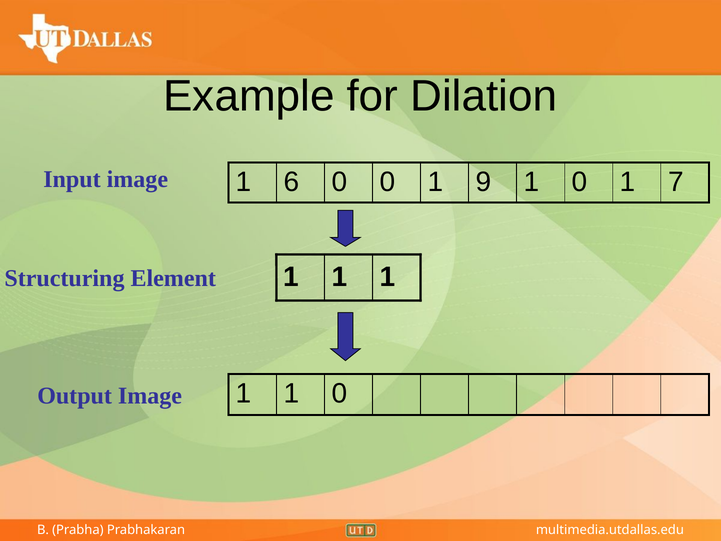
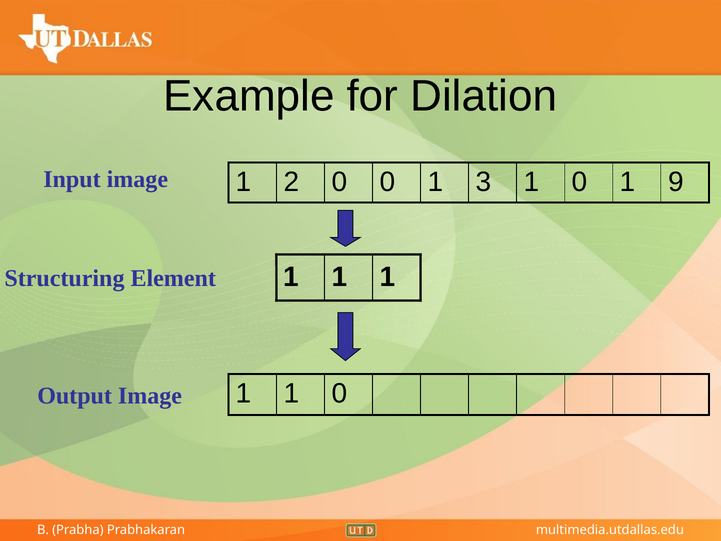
6: 6 -> 2 (291, 182)
9: 9 -> 3 (484, 182)
7: 7 -> 9 (676, 182)
